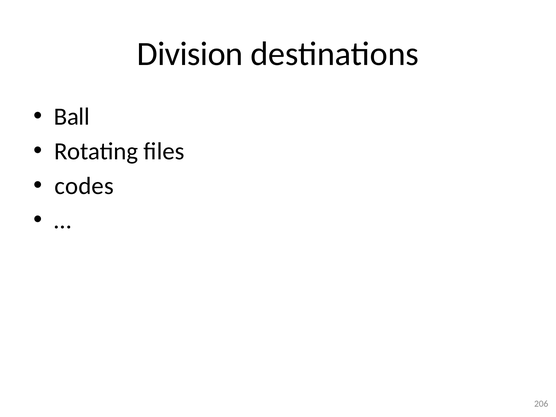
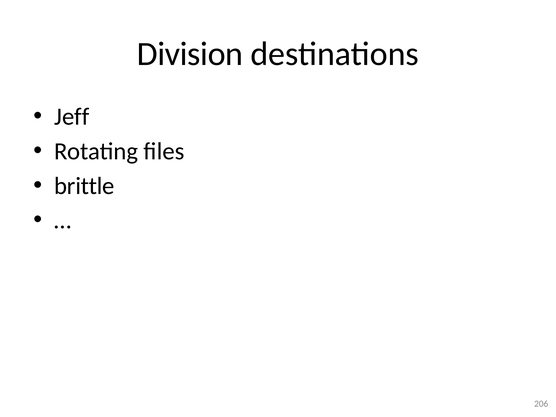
Ball: Ball -> Jeff (72, 117)
codes: codes -> brittle (84, 186)
